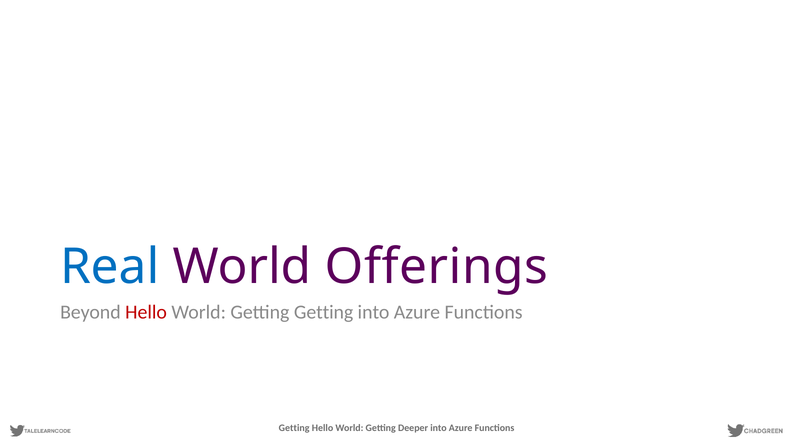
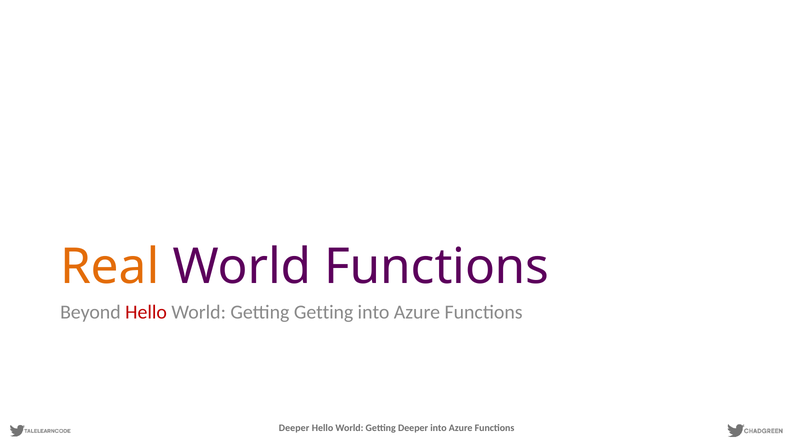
Real colour: blue -> orange (110, 267)
World Offerings: Offerings -> Functions (437, 267)
Getting: Getting -> Deeper (294, 429)
